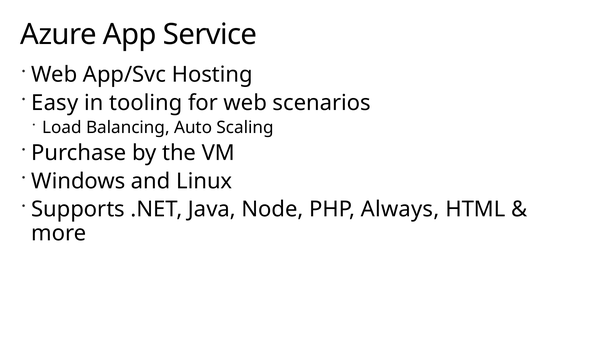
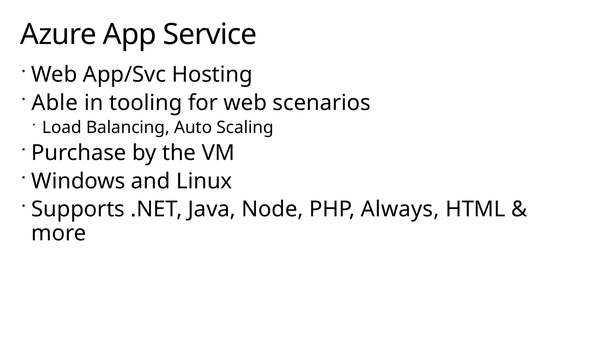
Easy: Easy -> Able (55, 103)
